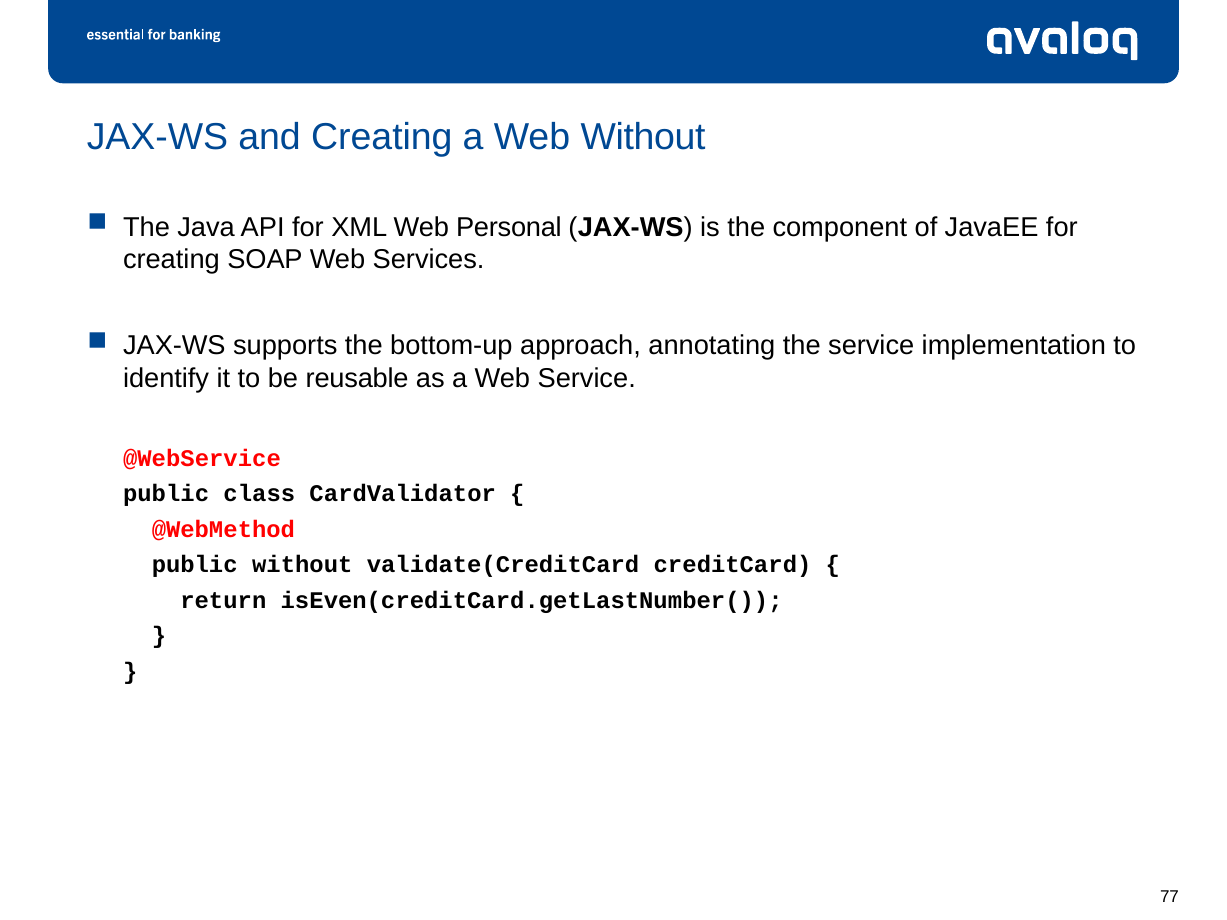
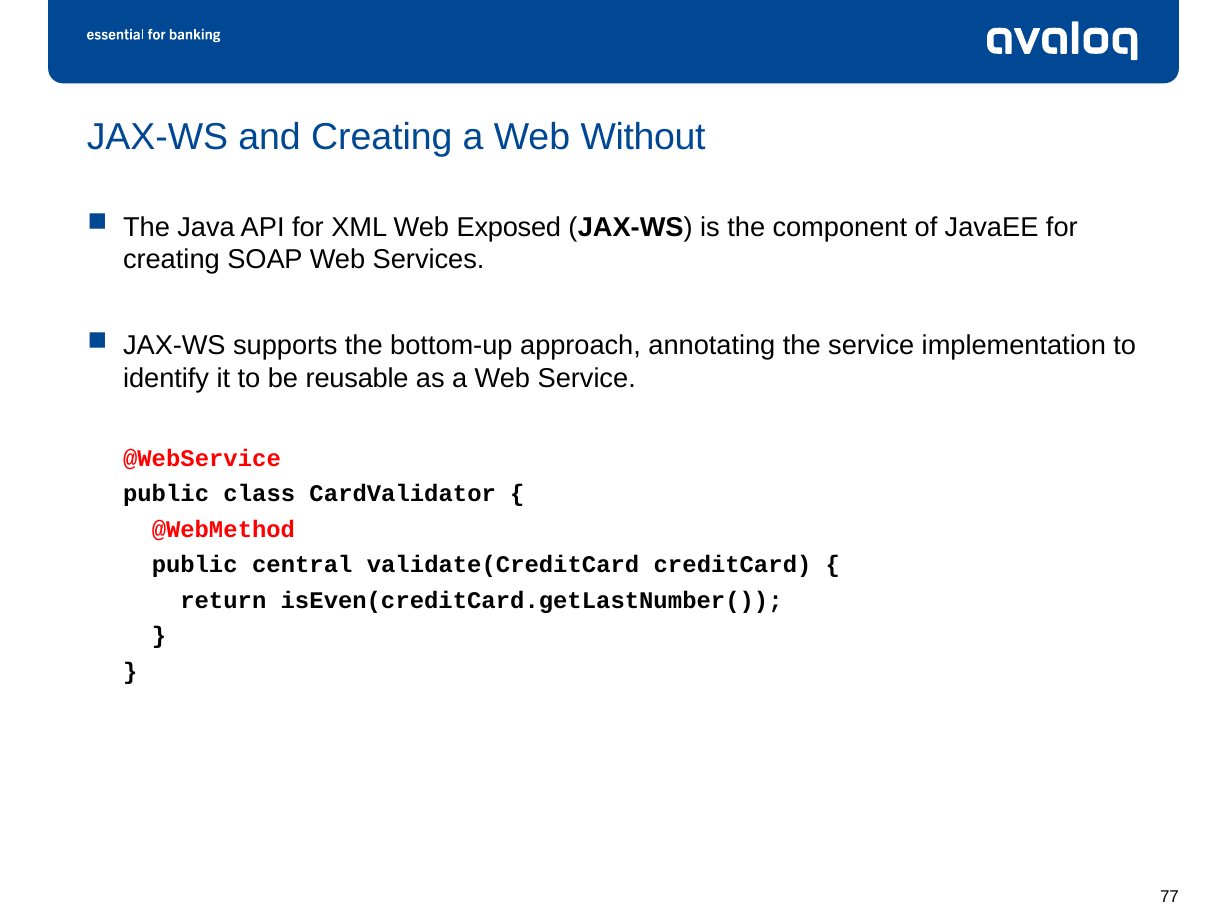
Personal: Personal -> Exposed (509, 227)
public without: without -> central (302, 565)
